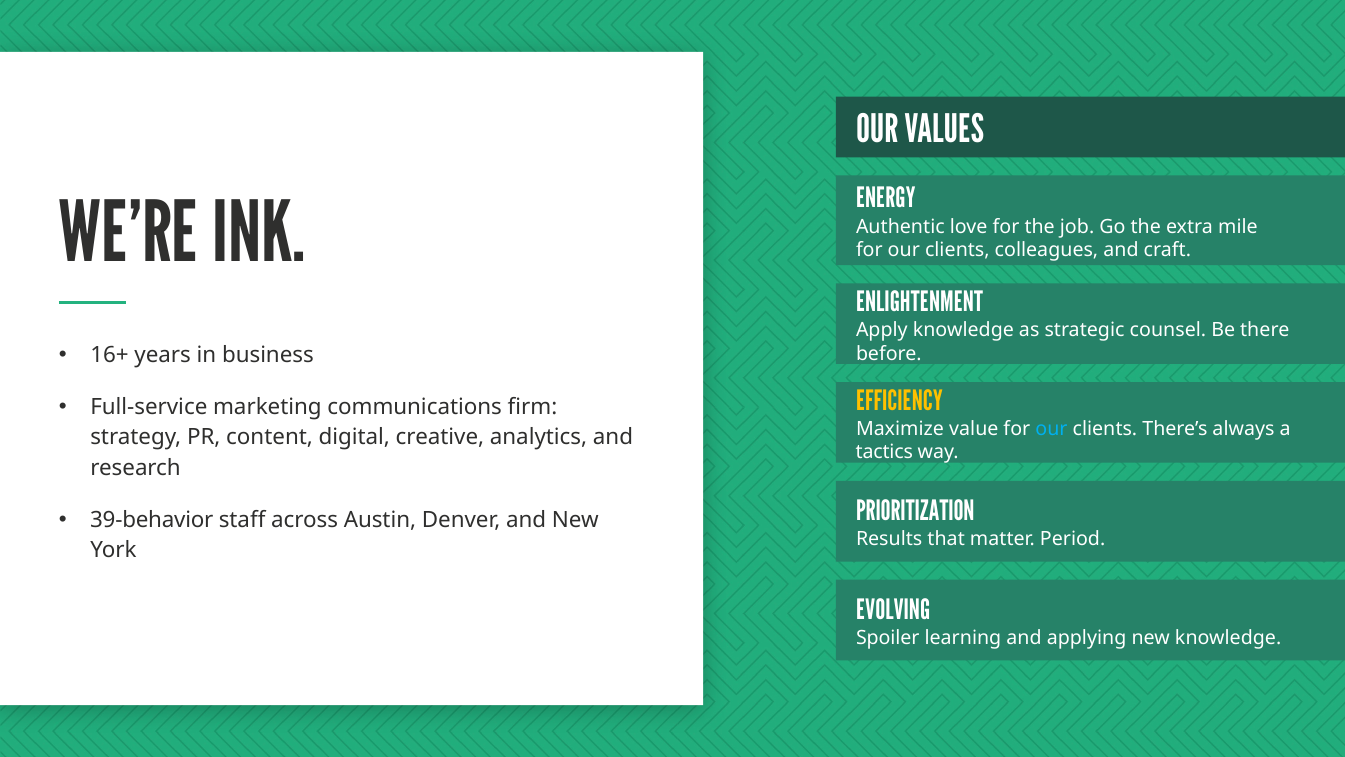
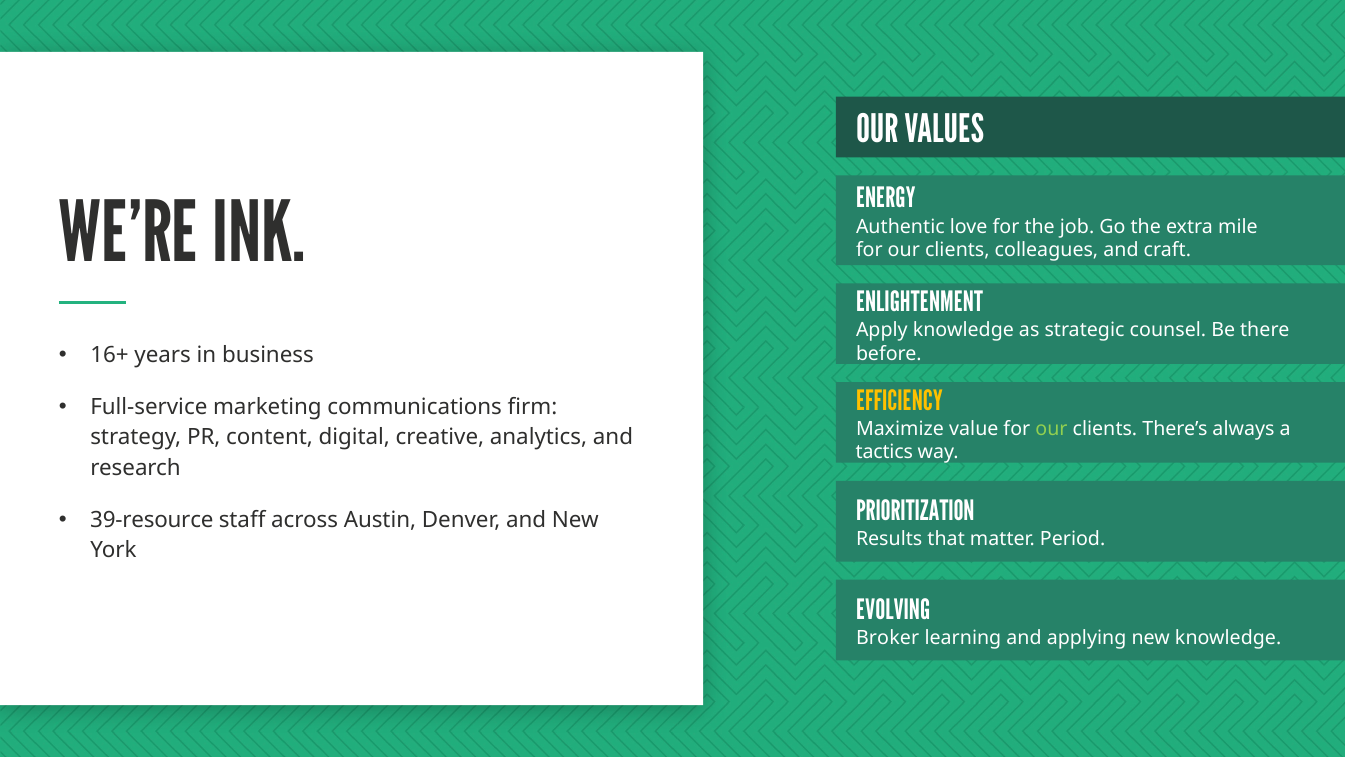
our colour: light blue -> light green (1051, 429)
39-behavior: 39-behavior -> 39-resource (152, 520)
Spoiler: Spoiler -> Broker (888, 638)
